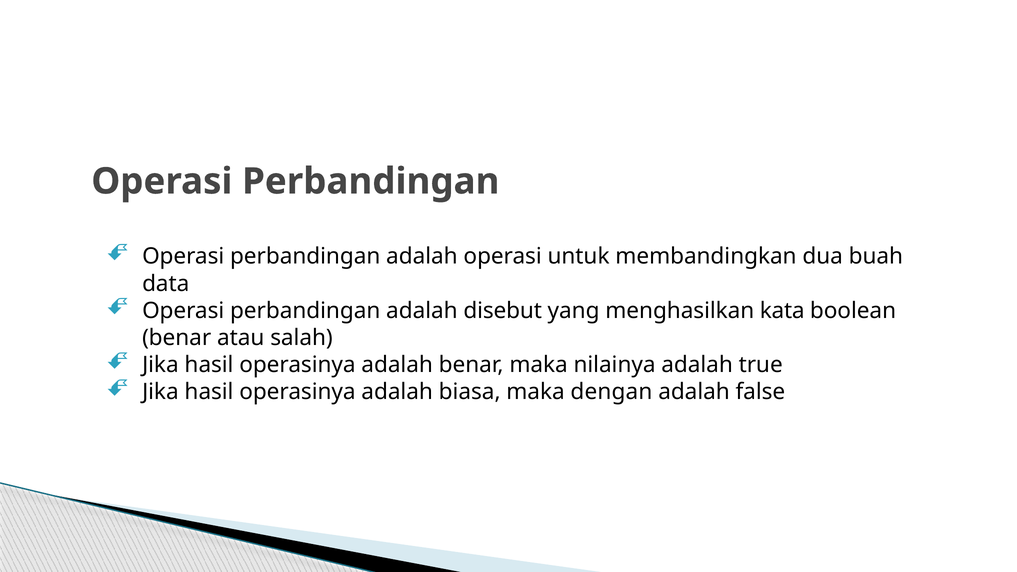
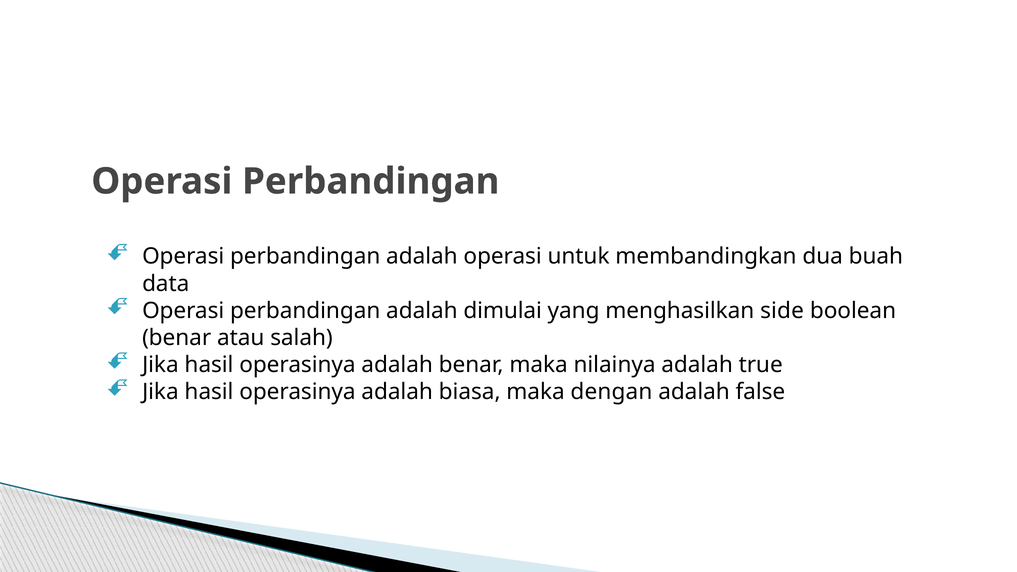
disebut: disebut -> dimulai (503, 311)
kata: kata -> side (782, 311)
